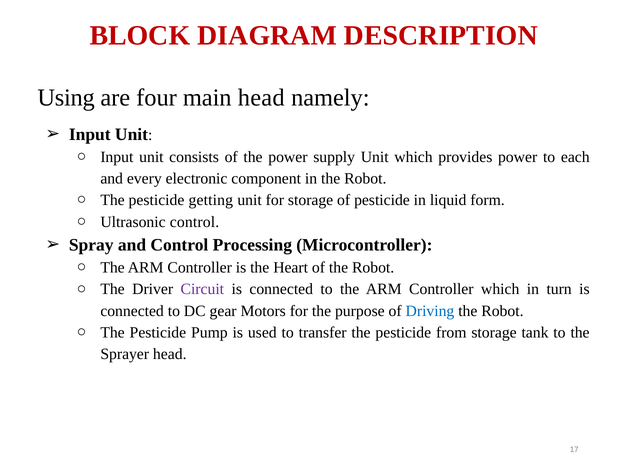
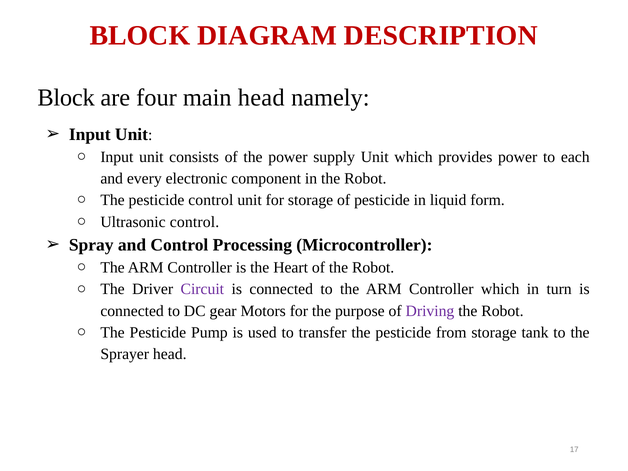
Using: Using -> Block (66, 97)
pesticide getting: getting -> control (211, 200)
Driving colour: blue -> purple (430, 311)
